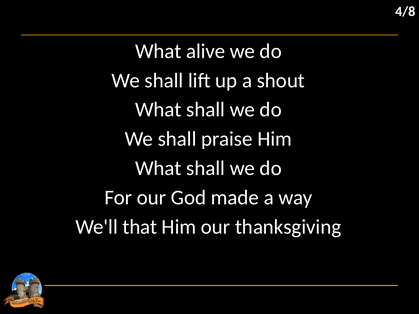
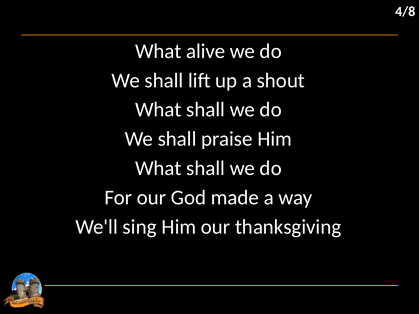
that: that -> sing (140, 227)
